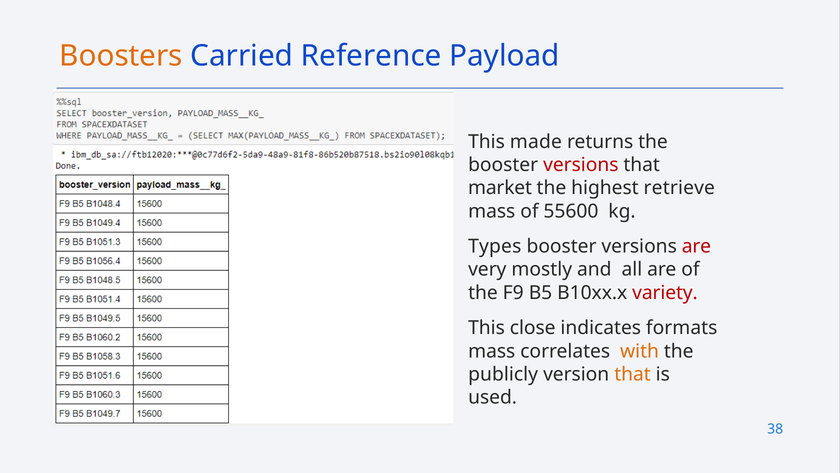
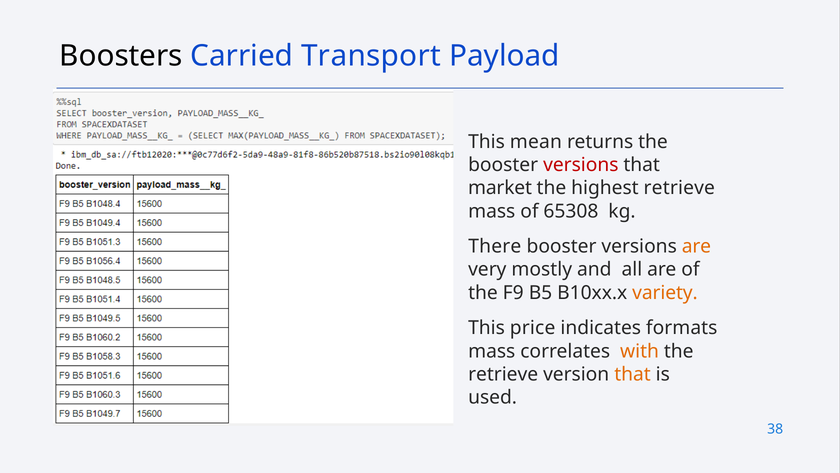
Boosters colour: orange -> black (121, 56)
Reference: Reference -> Transport (371, 56)
made: made -> mean (536, 142)
55600: 55600 -> 65308 (571, 211)
Types: Types -> There (495, 246)
are colour: red -> orange (696, 246)
variety colour: red -> orange (665, 292)
close: close -> price (533, 328)
publicly: publicly -> retrieve (503, 374)
